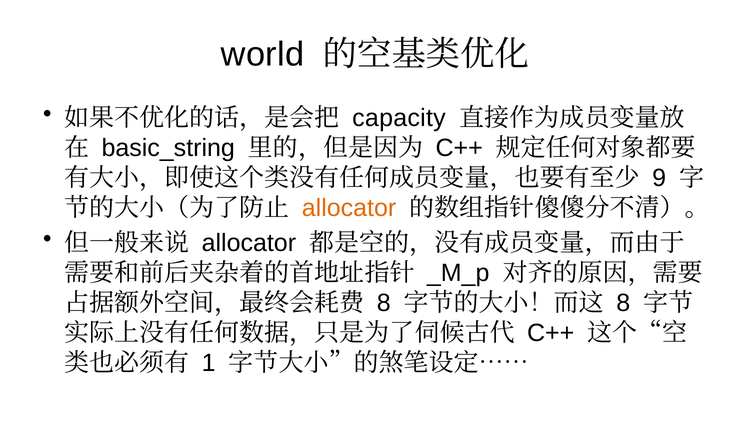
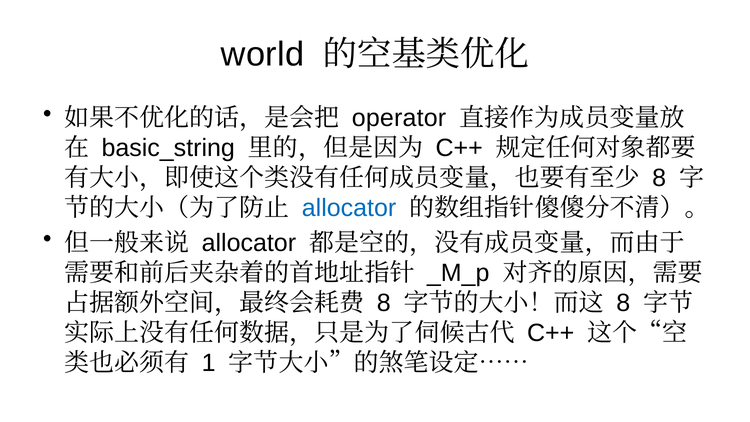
capacity: capacity -> operator (399, 118)
9: 9 -> 8 (659, 178)
allocator colour: orange -> blue (349, 208)
